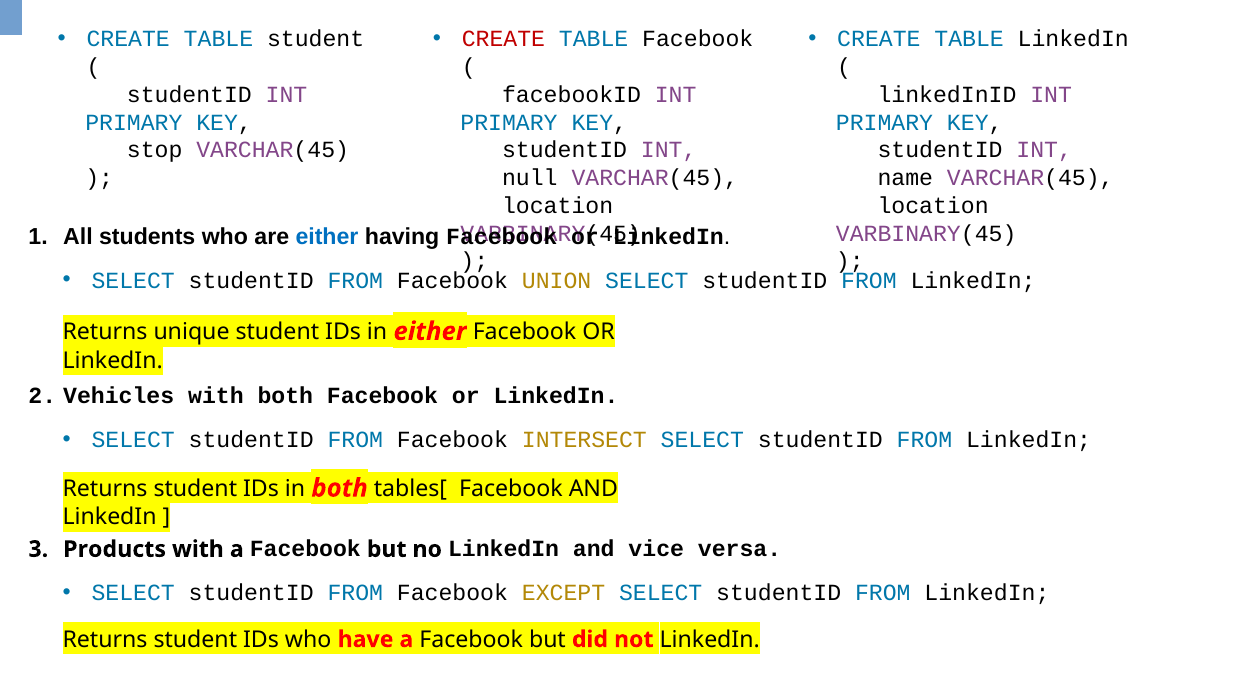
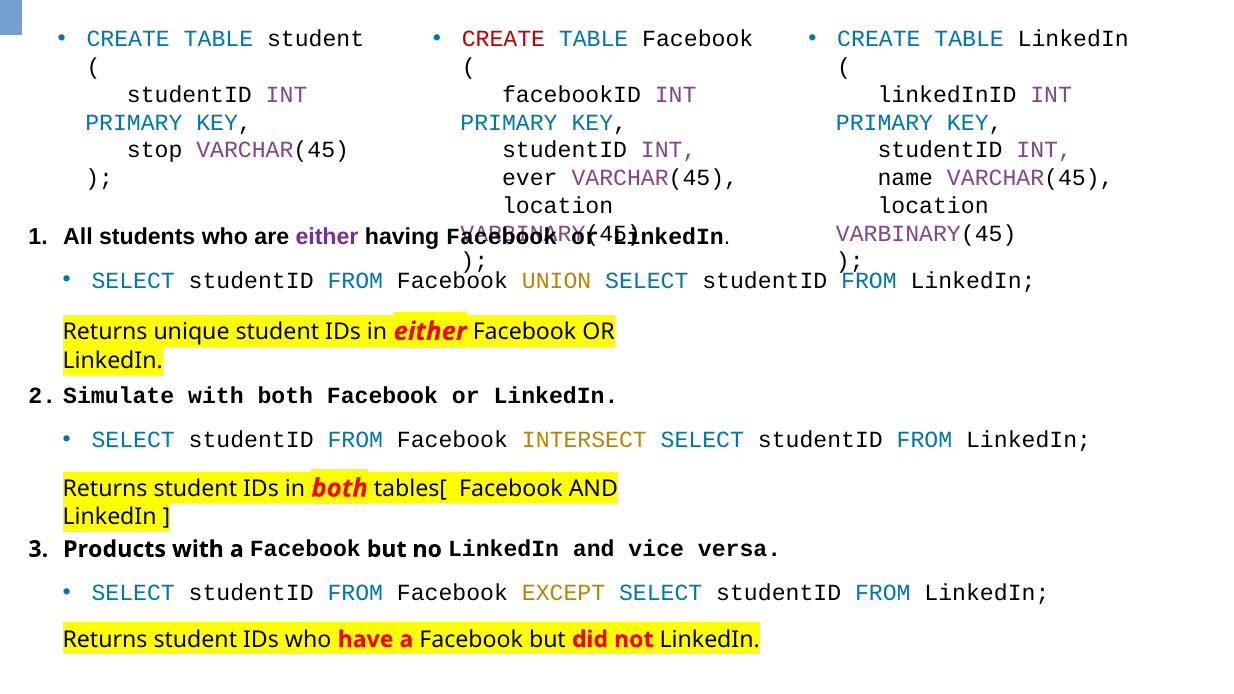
null: null -> ever (530, 178)
either colour: blue -> purple (327, 237)
Vehicles: Vehicles -> Simulate (119, 396)
